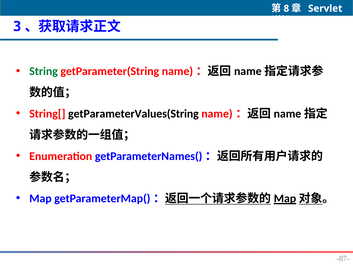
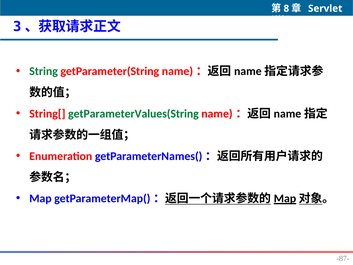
getParameterValues(String colour: black -> green (133, 114)
